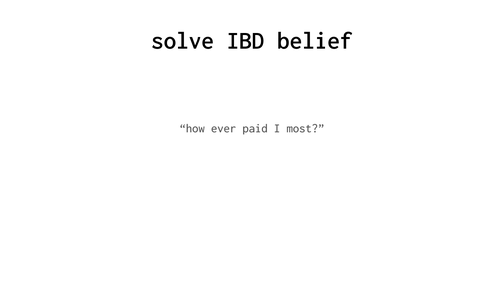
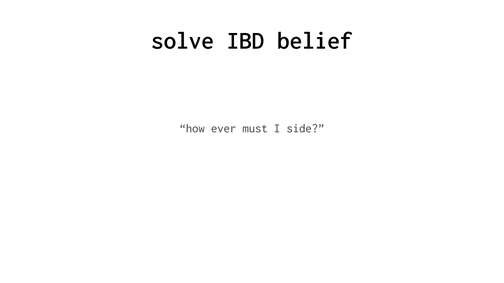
paid: paid -> must (255, 128)
most: most -> side (305, 128)
